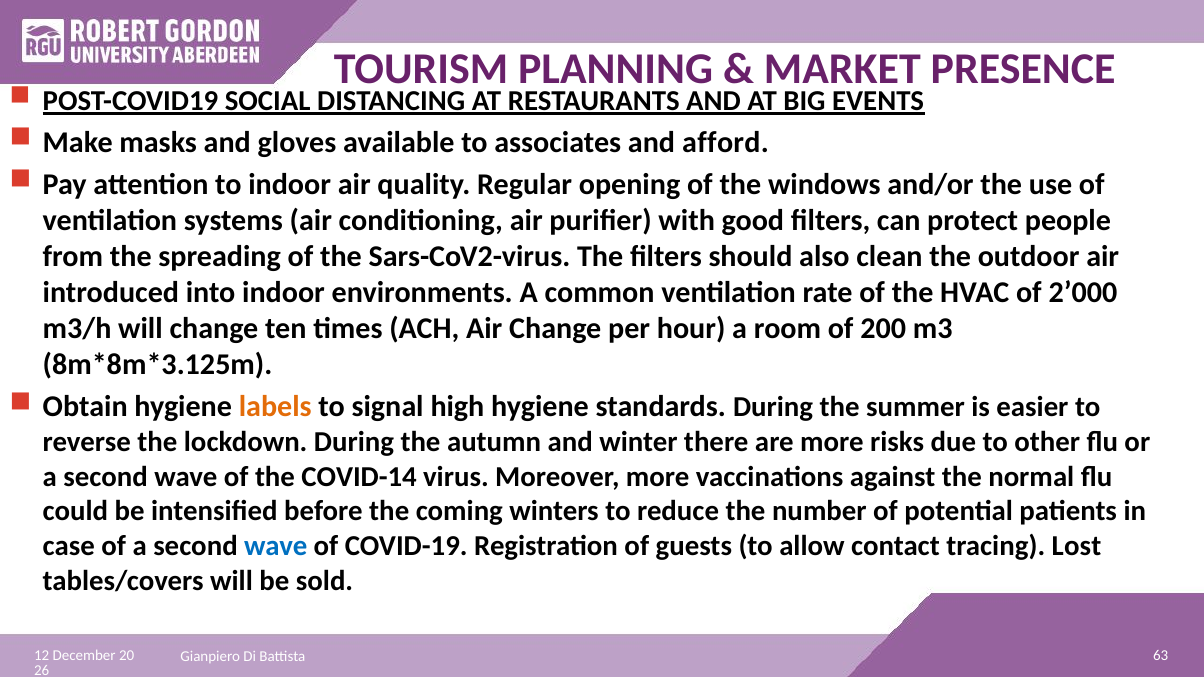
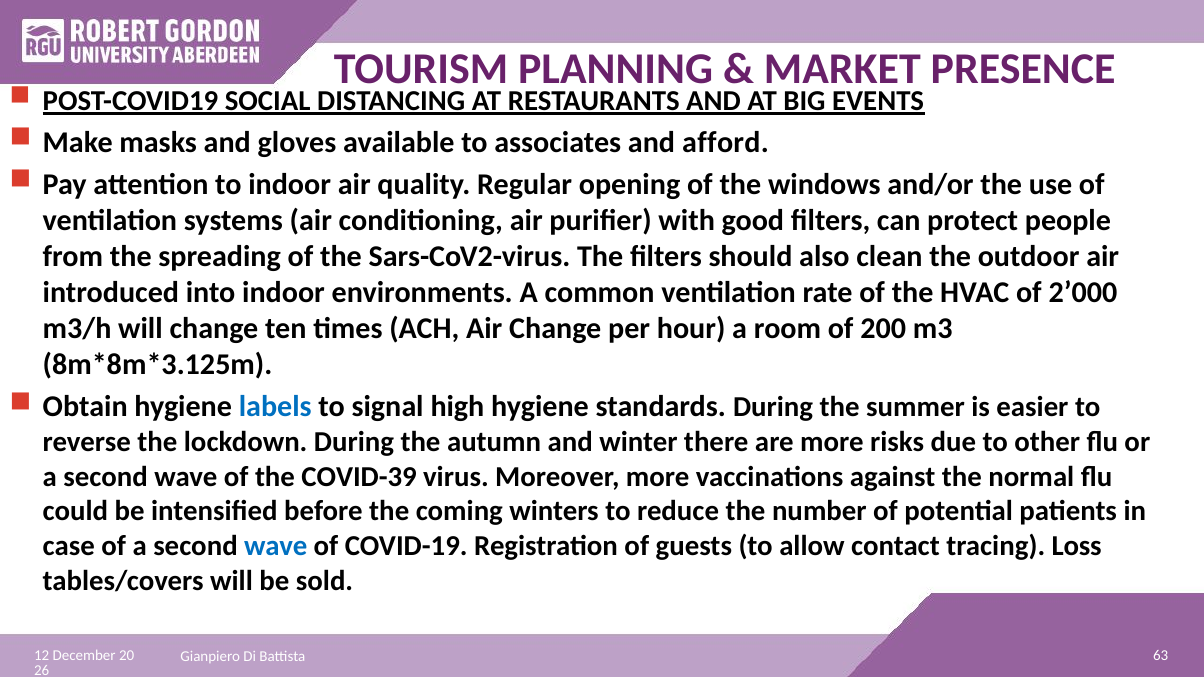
labels colour: orange -> blue (275, 407)
COVID-14: COVID-14 -> COVID-39 (359, 477)
Lost: Lost -> Loss (1077, 546)
